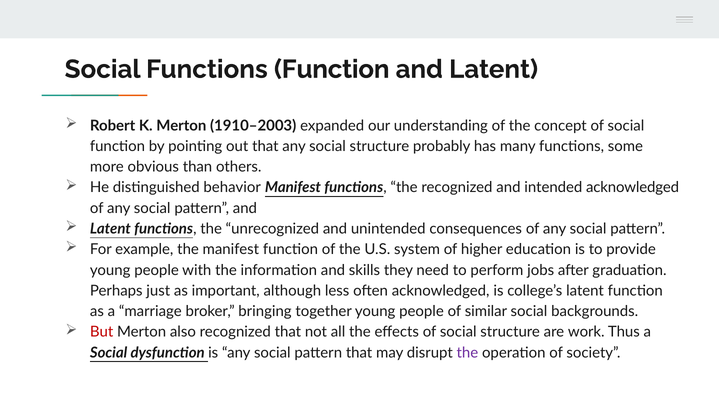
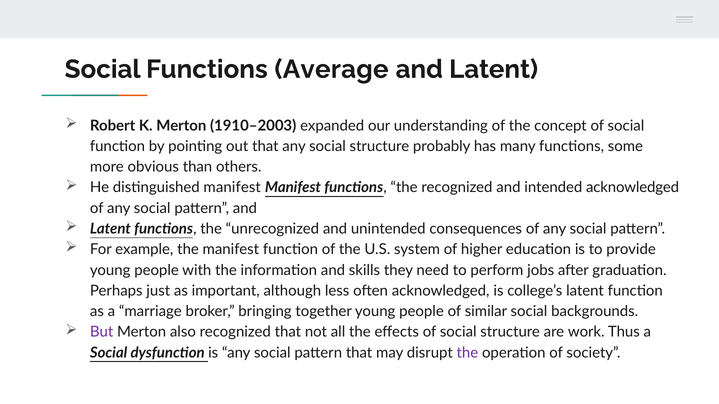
Functions Function: Function -> Average (331, 69)
distinguished behavior: behavior -> manifest (232, 188)
But colour: red -> purple (102, 332)
